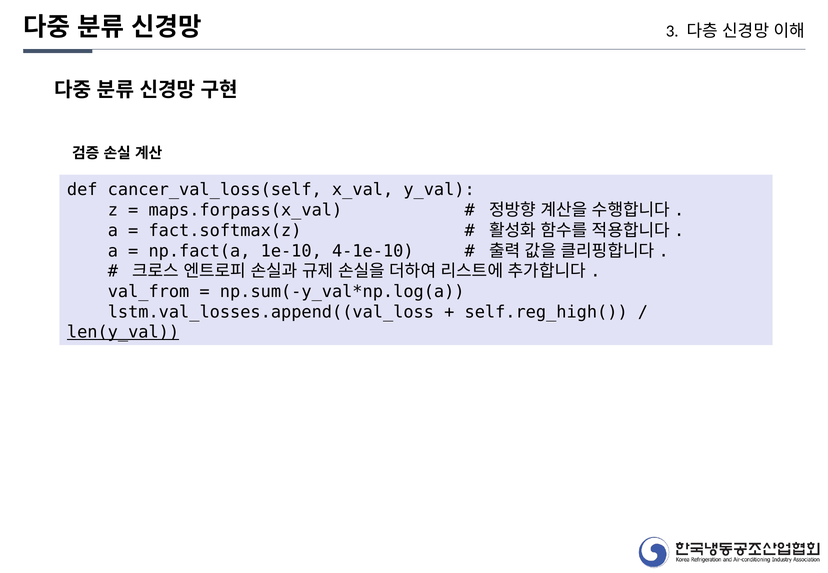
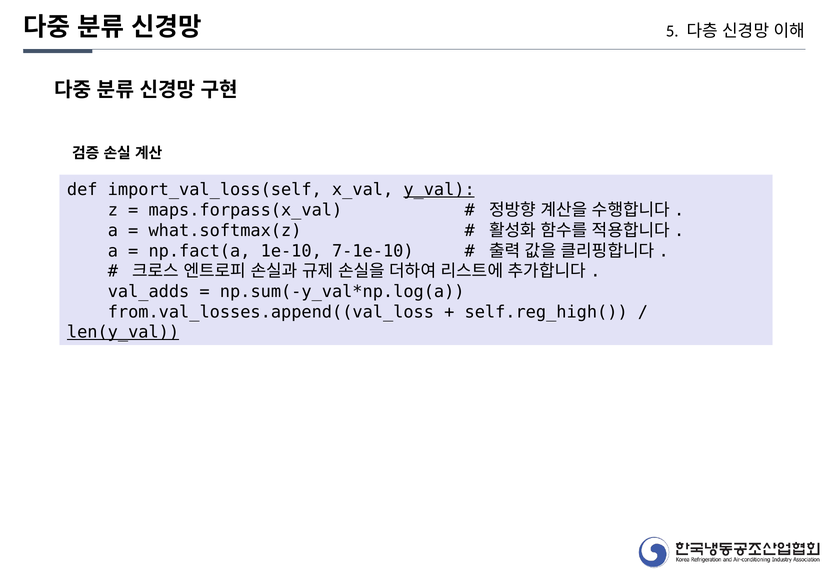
3: 3 -> 5 (672, 31)
cancer_val_loss(self: cancer_val_loss(self -> import_val_loss(self (215, 190)
y_val underline: none -> present (439, 190)
fact.softmax(z: fact.softmax(z -> what.softmax(z (225, 231)
4-1e-10: 4-1e-10 -> 7-1e-10 (373, 251)
val_from: val_from -> val_adds (149, 292)
lstm.val_losses.append((val_loss: lstm.val_losses.append((val_loss -> from.val_losses.append((val_loss (271, 312)
